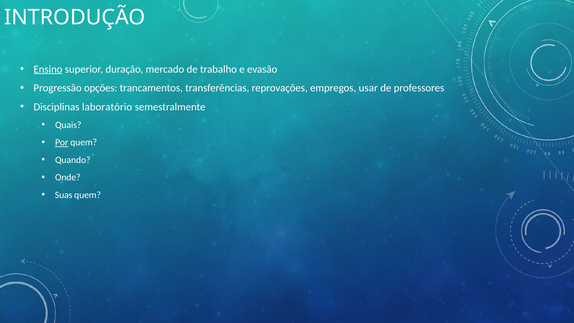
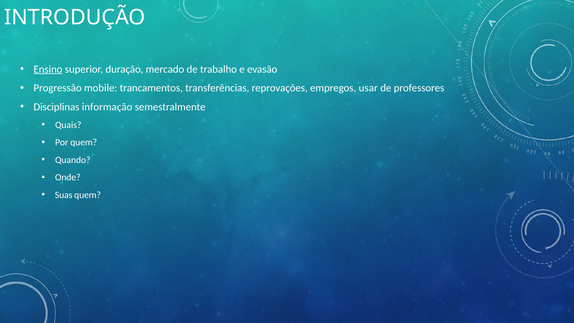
opções: opções -> mobile (101, 88)
laboratório: laboratório -> informação (107, 107)
Por underline: present -> none (62, 142)
